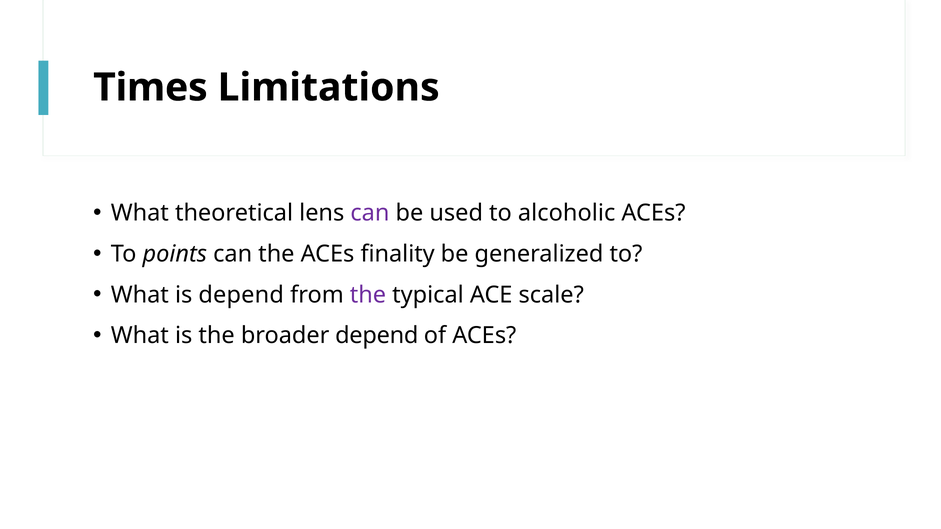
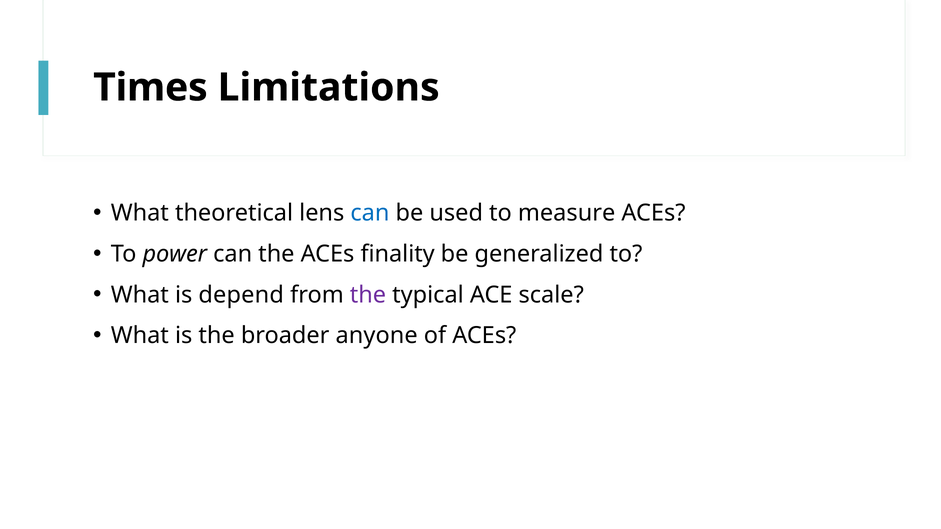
can colour: purple -> blue (370, 213)
alcoholic: alcoholic -> measure (567, 213)
points: points -> power (175, 254)
broader depend: depend -> anyone (377, 336)
